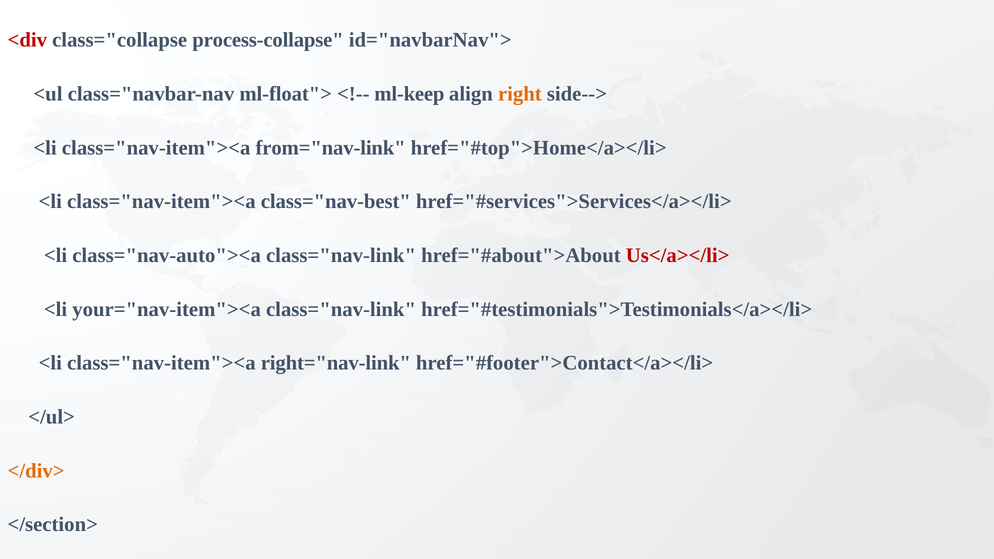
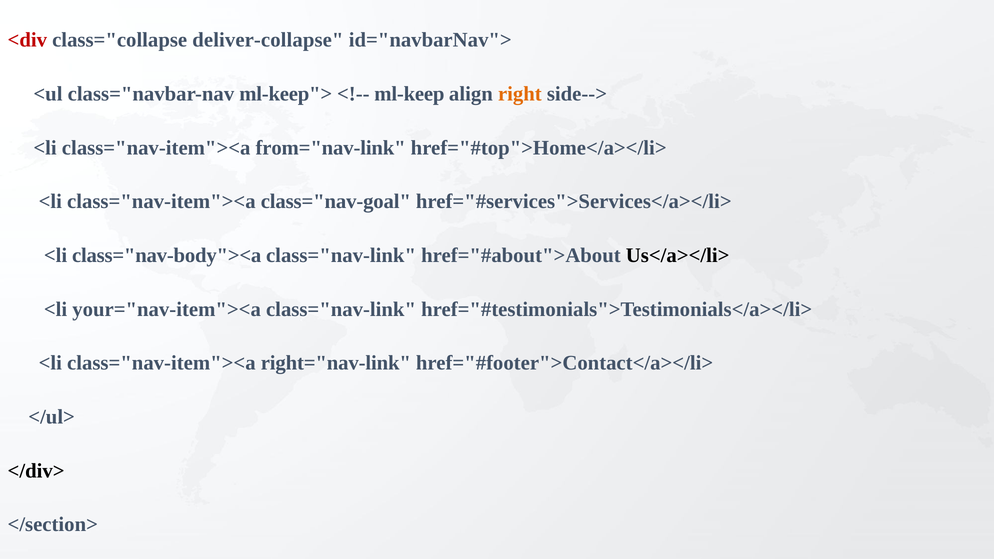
process-collapse: process-collapse -> deliver-collapse (268, 40)
ml-float">: ml-float"> -> ml-keep"> (286, 94)
class="nav-best: class="nav-best -> class="nav-goal (336, 202)
class="nav-auto"><a: class="nav-auto"><a -> class="nav-body"><a (167, 255)
Us</a></li> colour: red -> black (678, 255)
</div> colour: orange -> black (36, 471)
